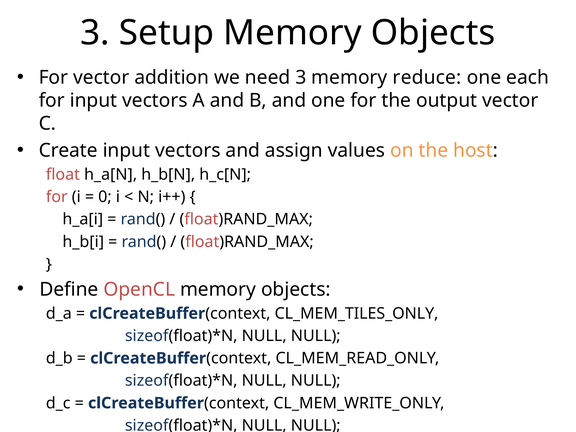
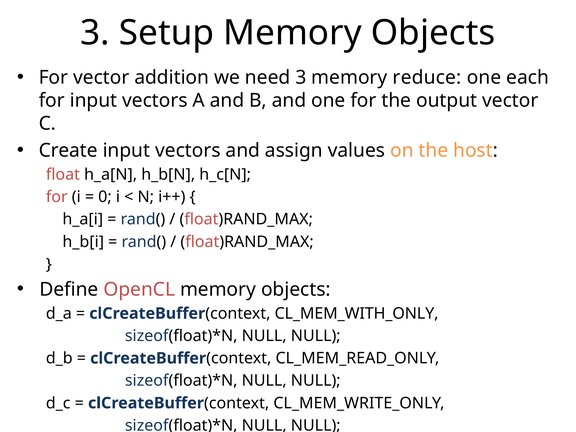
CL_MEM_TILES_ONLY: CL_MEM_TILES_ONLY -> CL_MEM_WITH_ONLY (357, 313)
